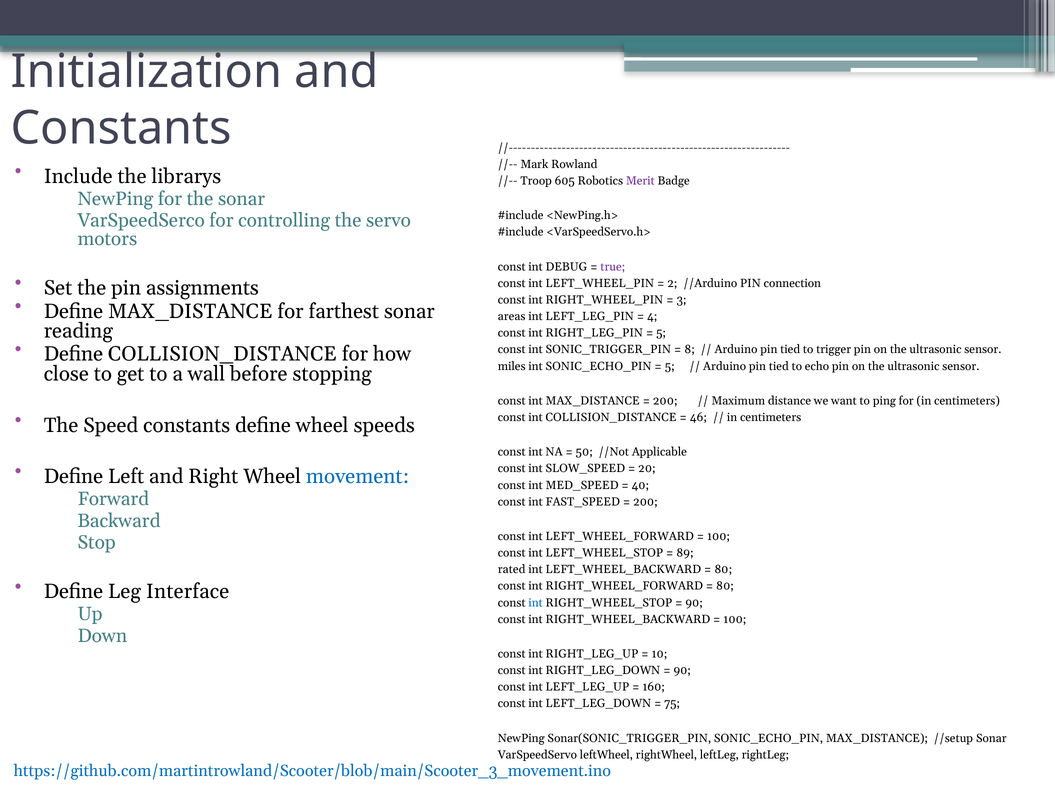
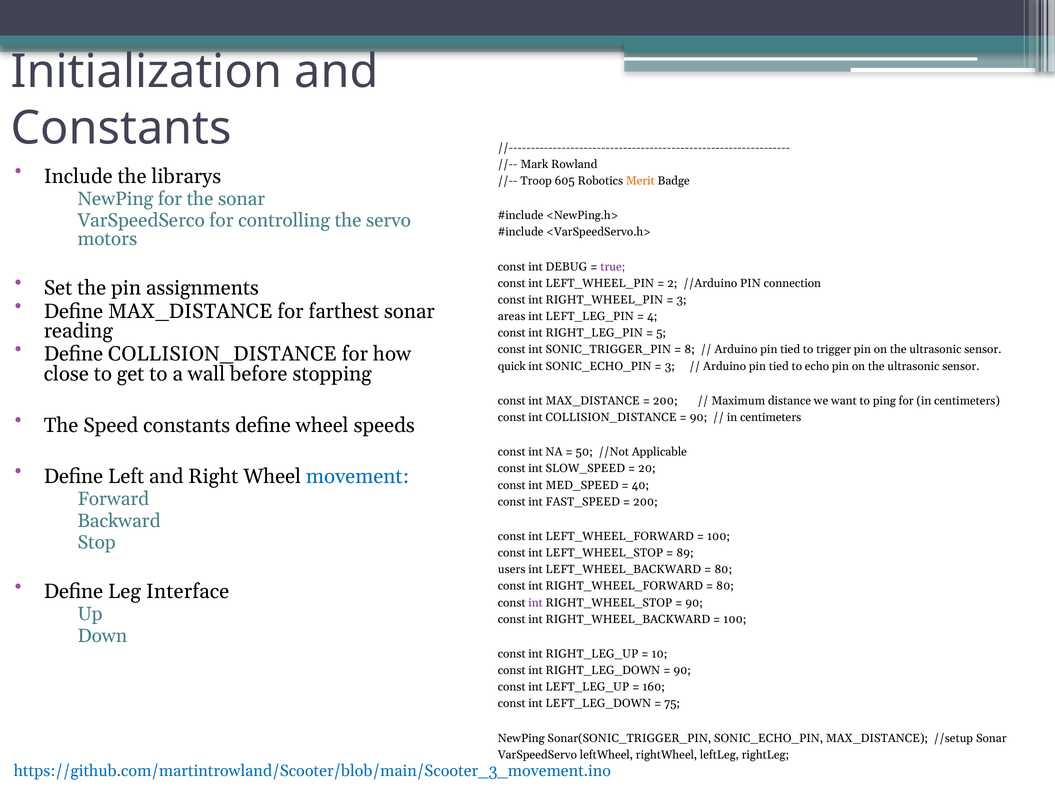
Merit colour: purple -> orange (640, 181)
miles: miles -> quick (512, 366)
5: 5 -> 3 (670, 366)
46: 46 -> 90 (699, 417)
rated: rated -> users (512, 569)
int colour: blue -> purple (536, 602)
